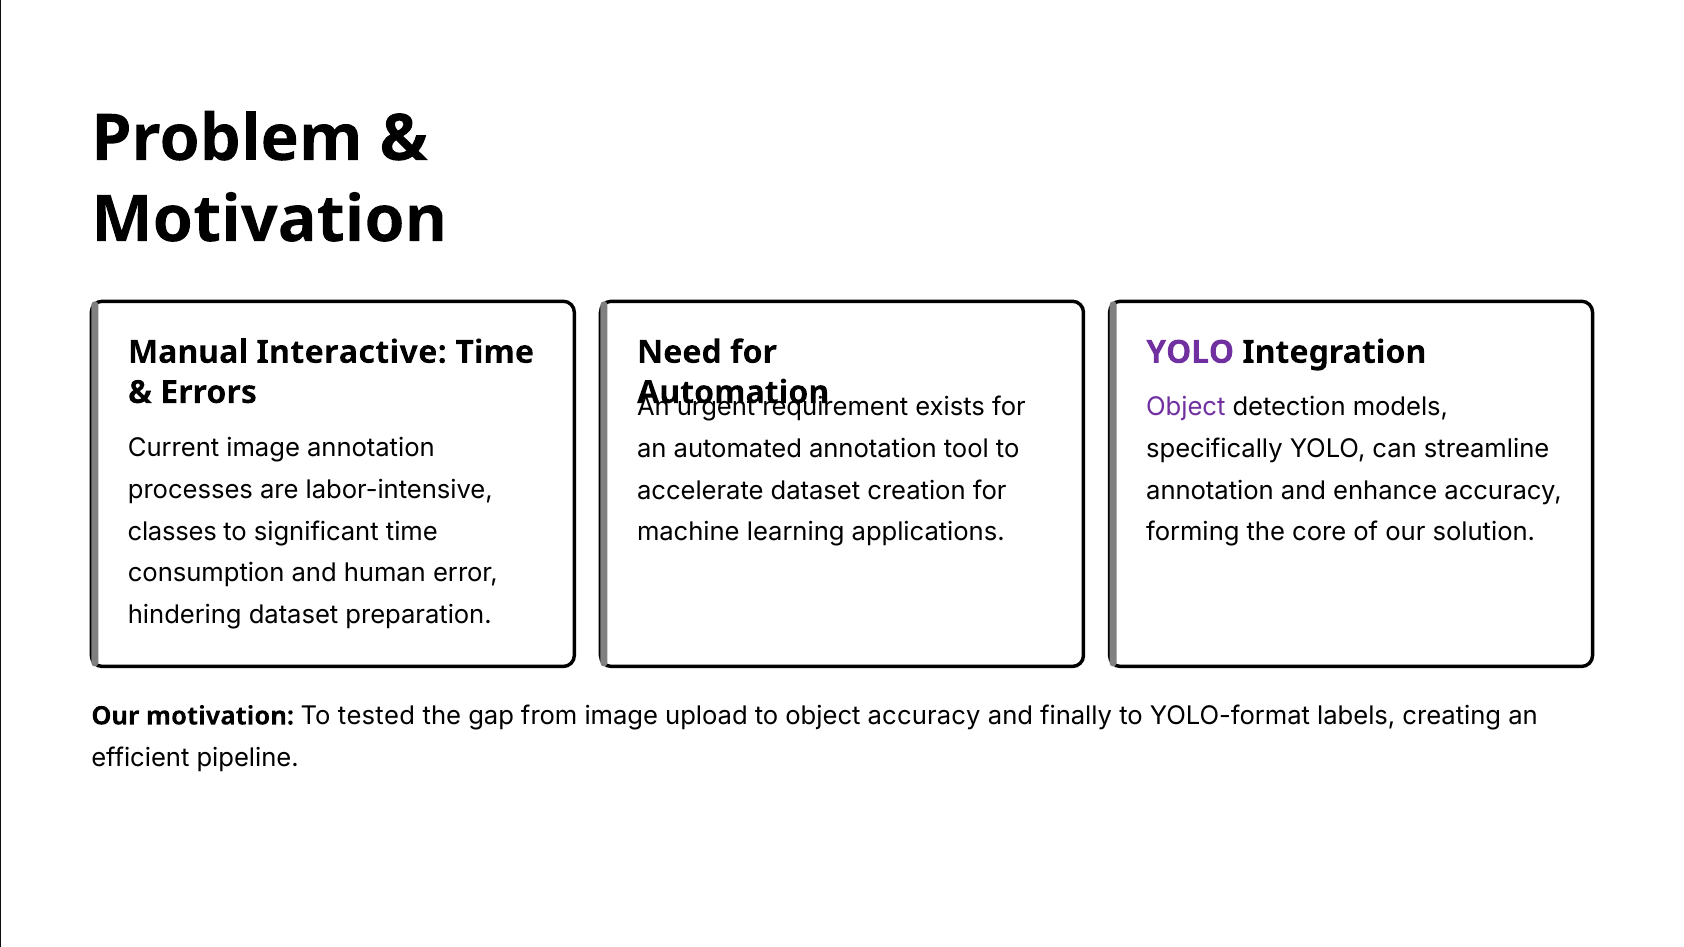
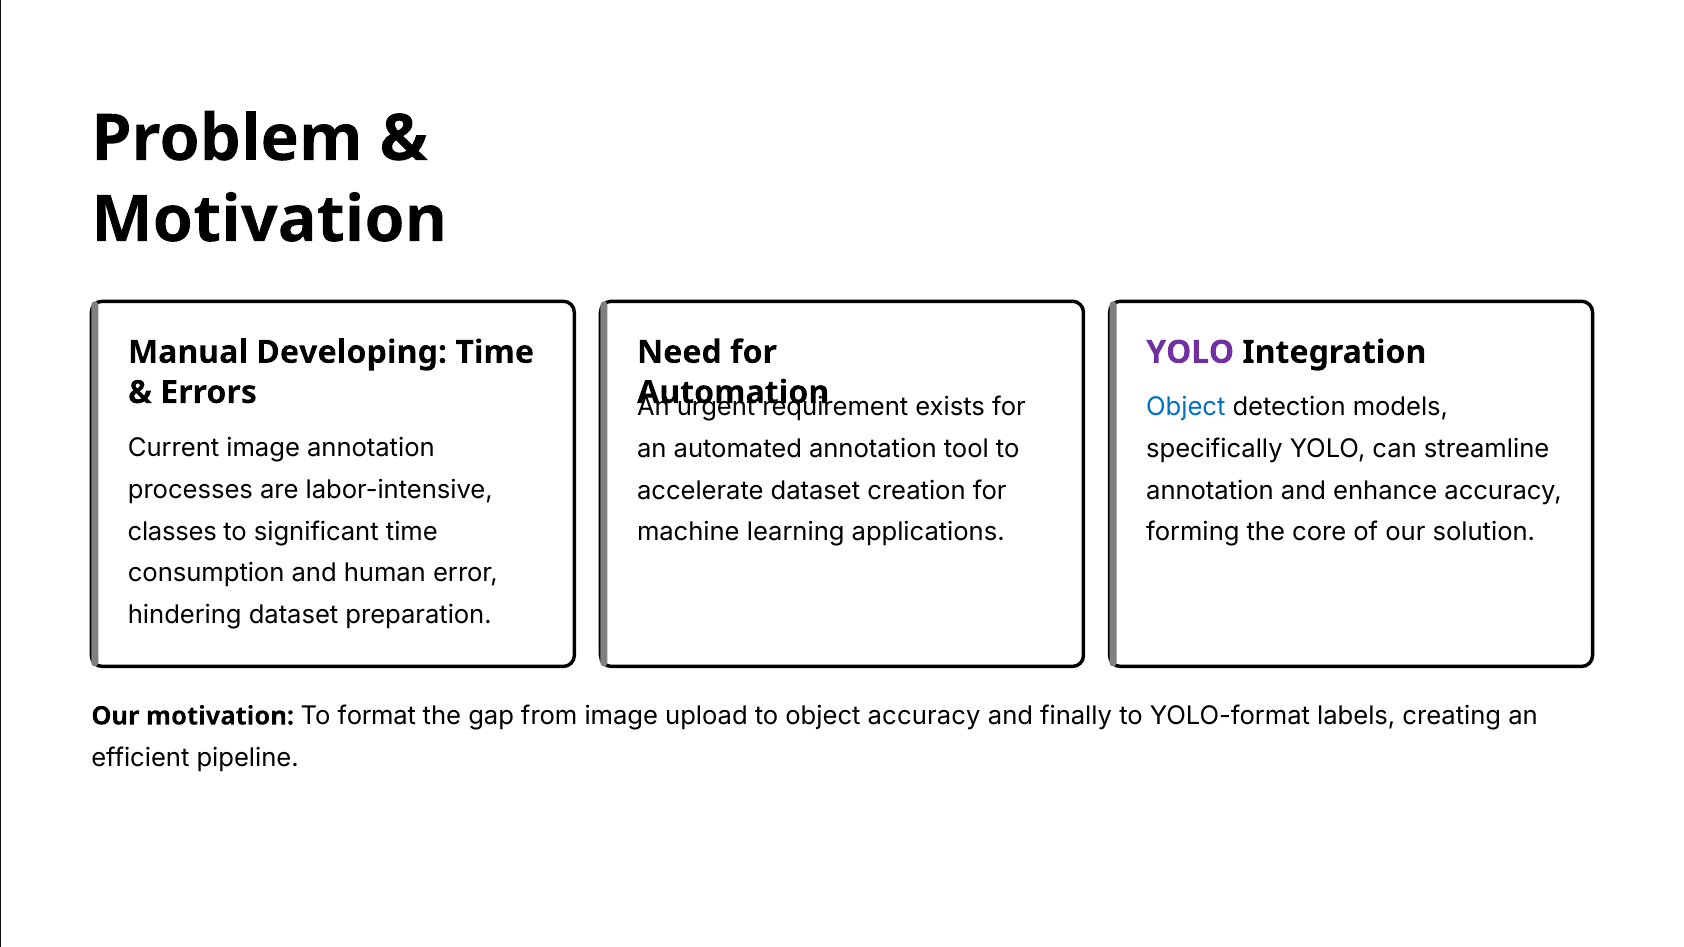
Interactive: Interactive -> Developing (352, 352)
Object colour: purple -> blue (1186, 408)
tested: tested -> format (377, 716)
